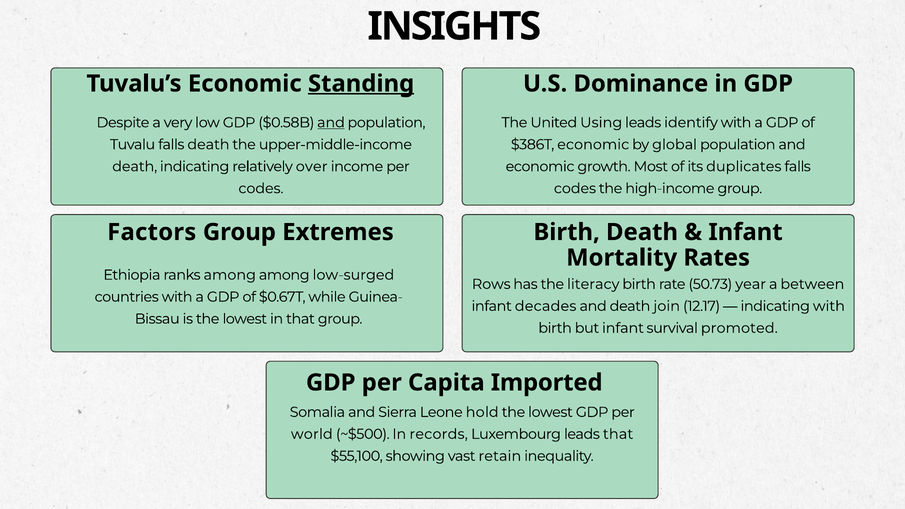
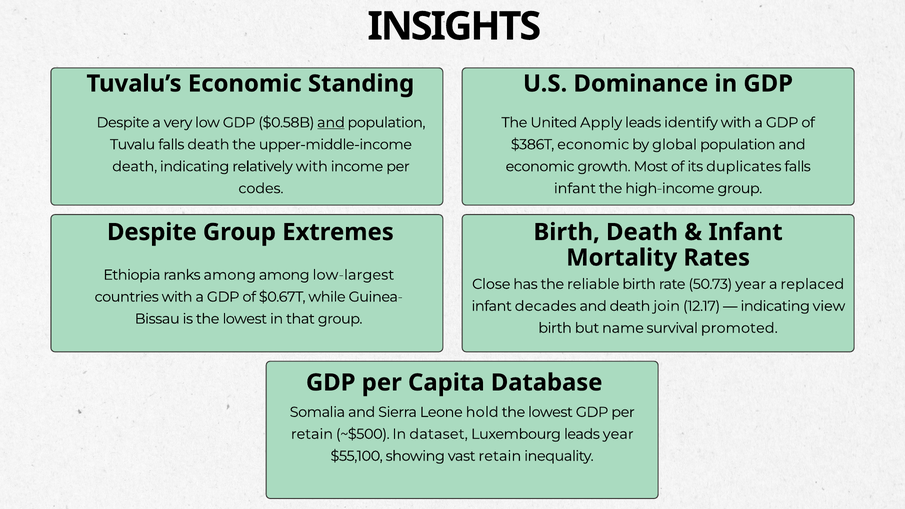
Standing underline: present -> none (361, 84)
Using: Using -> Apply (601, 123)
relatively over: over -> with (312, 167)
codes: codes -> infant (575, 188)
Factors: Factors -> Despite (152, 232)
low-surged: low-surged -> low-largest (353, 275)
Rows: Rows -> Close (491, 284)
literacy: literacy -> reliable (593, 284)
between: between -> replaced (812, 284)
indicating with: with -> view (829, 306)
but infant: infant -> name (623, 328)
Imported: Imported -> Database (547, 383)
world: world -> retain (312, 434)
records: records -> dataset (439, 434)
leads that: that -> year (618, 434)
